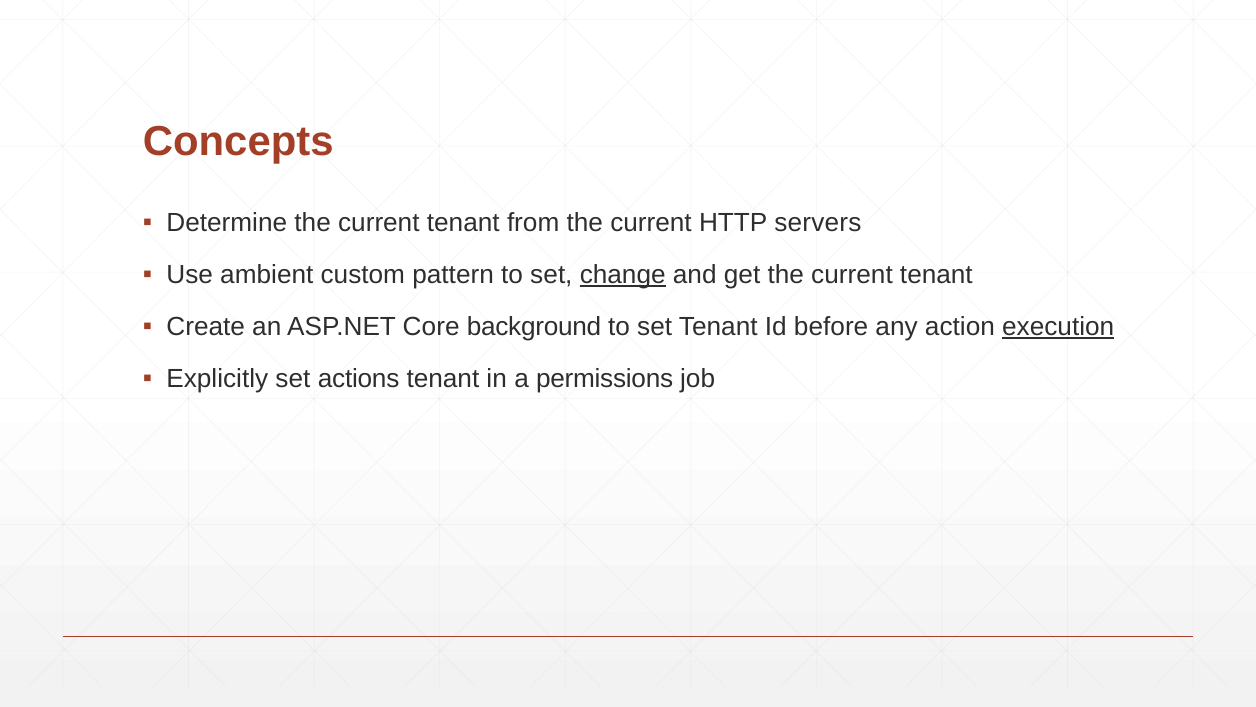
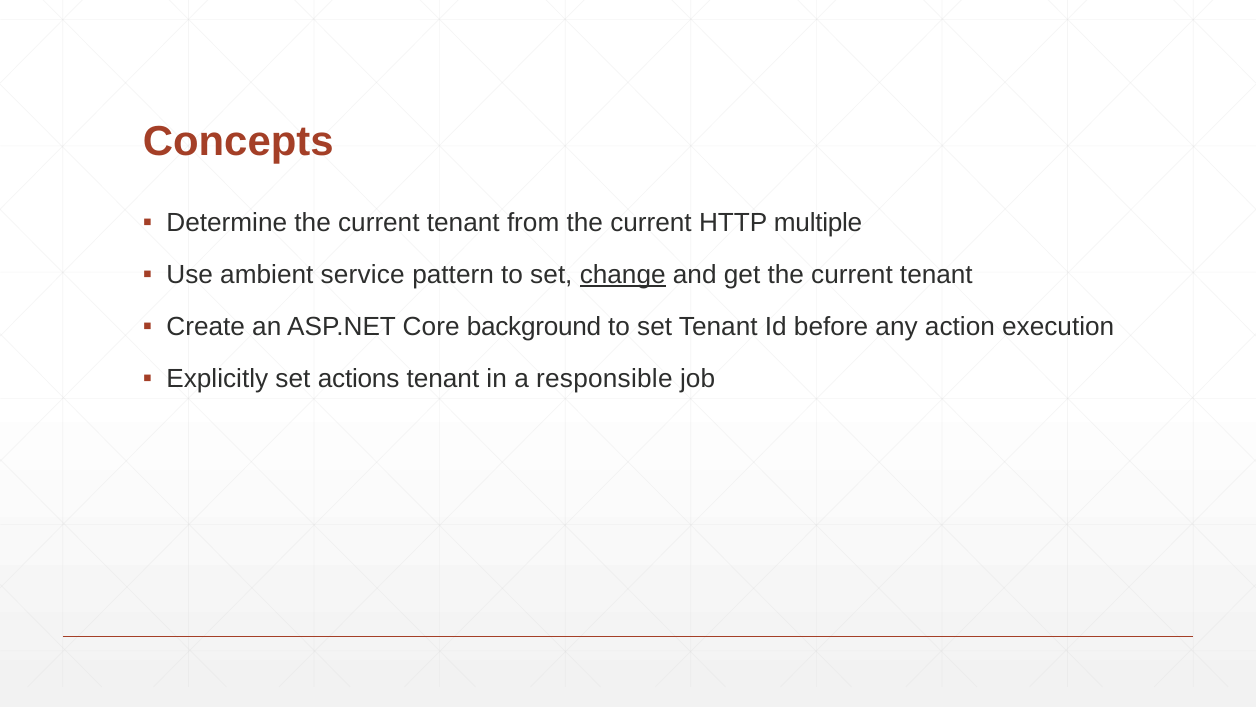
servers: servers -> multiple (818, 223)
custom: custom -> service (363, 275)
execution underline: present -> none (1058, 326)
permissions: permissions -> responsible (604, 378)
